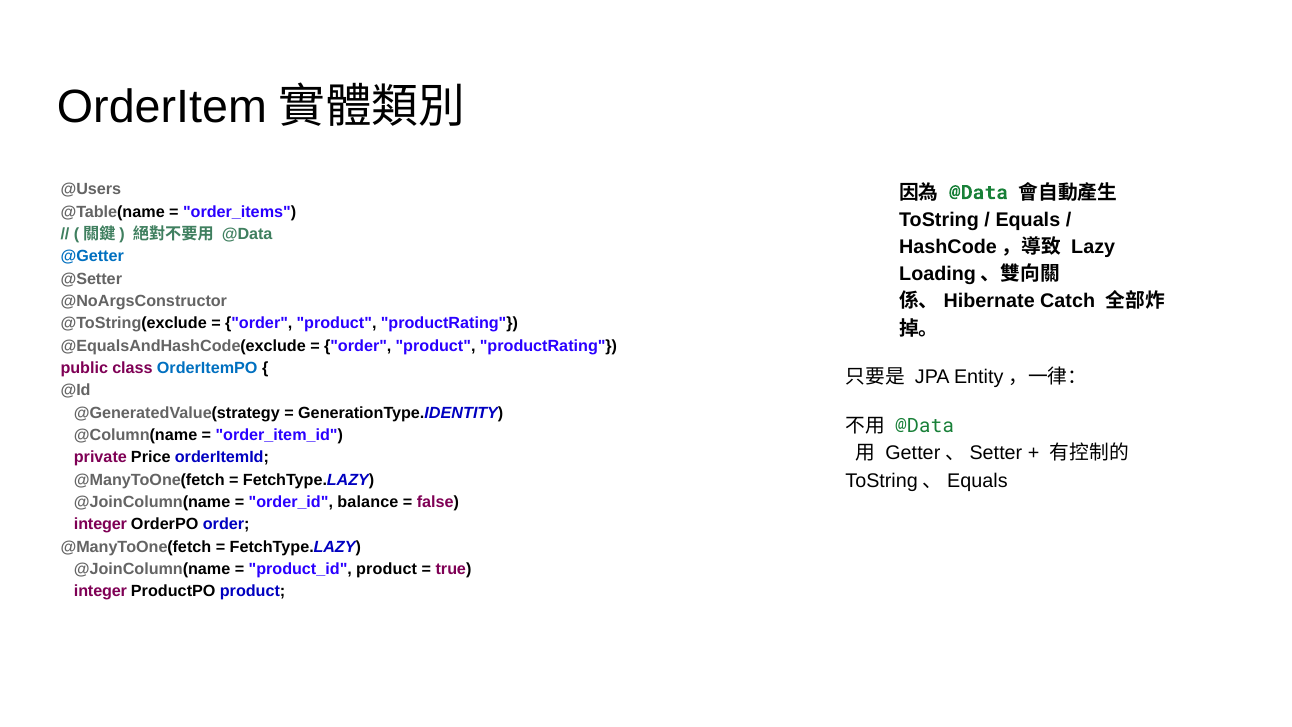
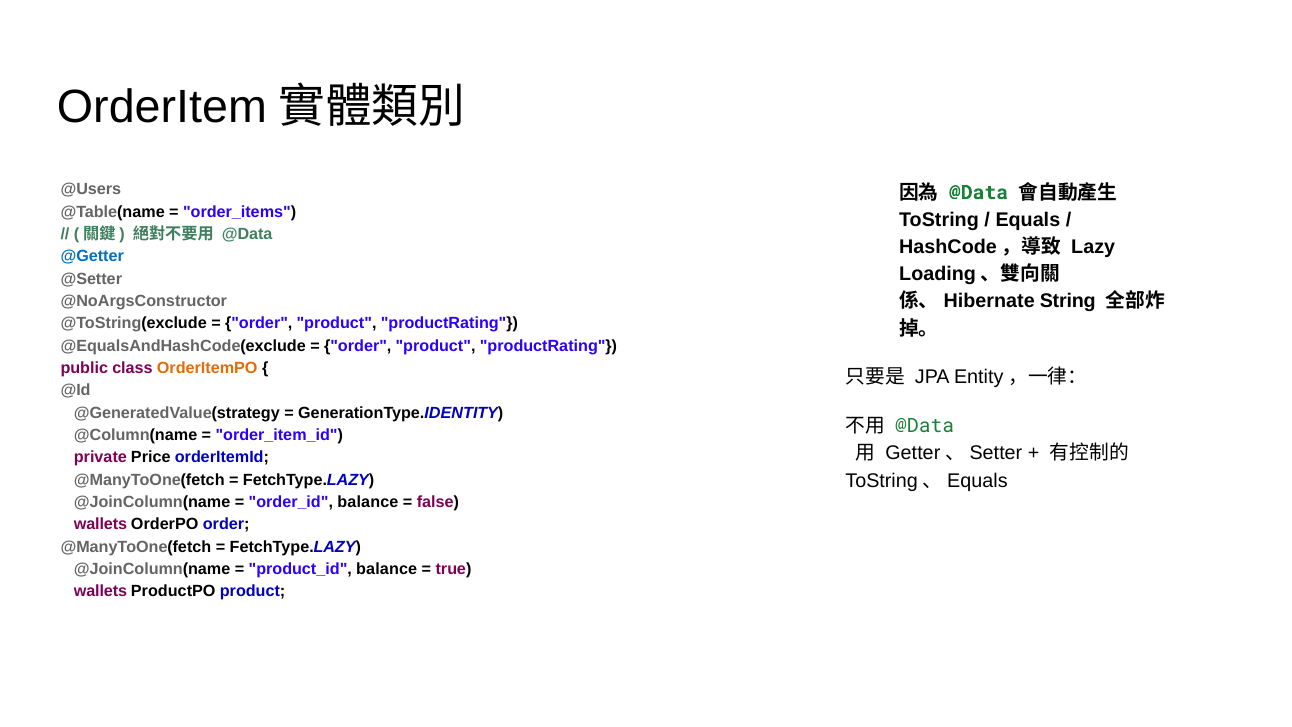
Catch: Catch -> String (1068, 301)
OrderItemPO colour: blue -> orange (207, 368)
integer: integer -> wallets (100, 524)
product_id product: product -> balance (387, 569)
integer: integer -> wallets (100, 591)
